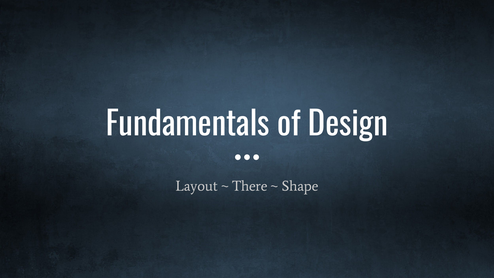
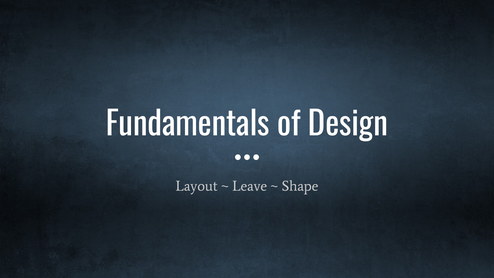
There: There -> Leave (250, 186)
